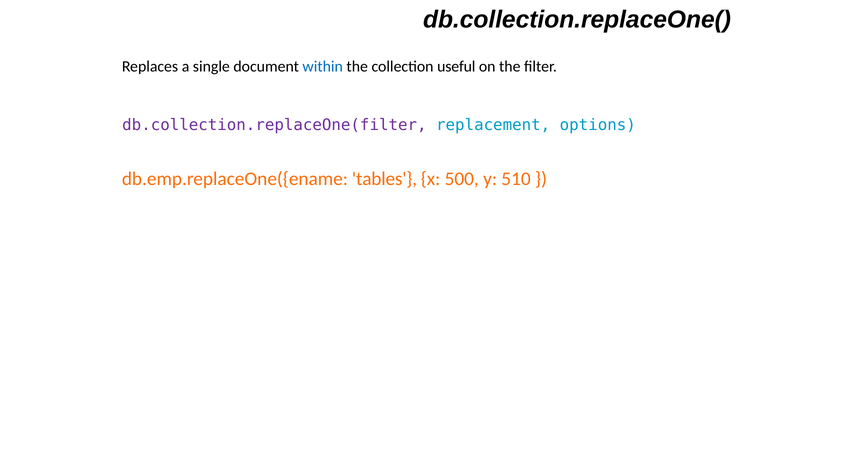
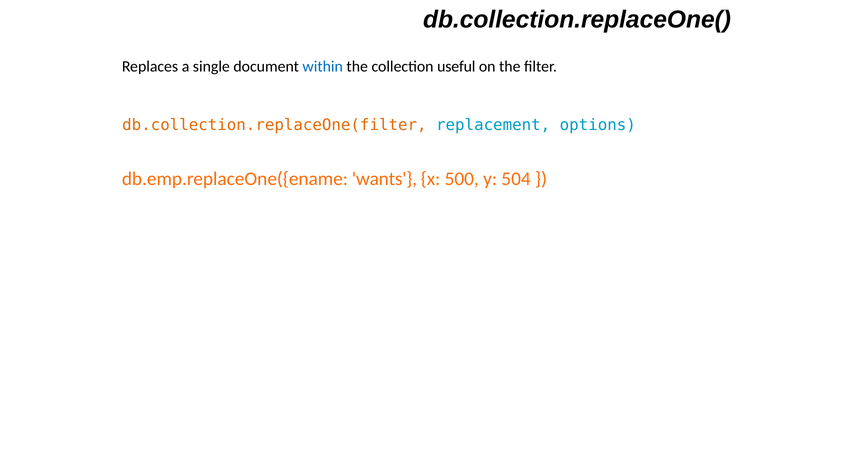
db.collection.replaceOne(filter colour: purple -> orange (274, 125)
tables: tables -> wants (384, 179)
510: 510 -> 504 (516, 179)
